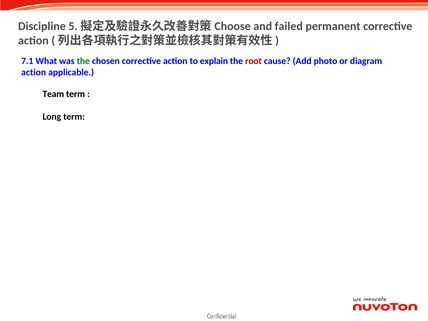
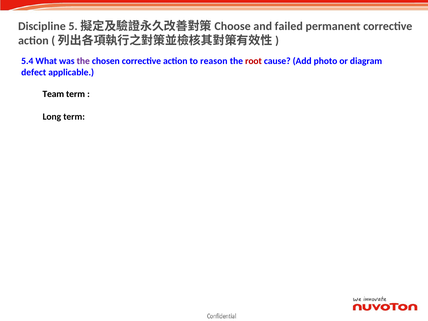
7.1: 7.1 -> 5.4 (27, 61)
the colour: green -> purple (83, 61)
explain: explain -> reason (214, 61)
action: action -> defect (34, 73)
